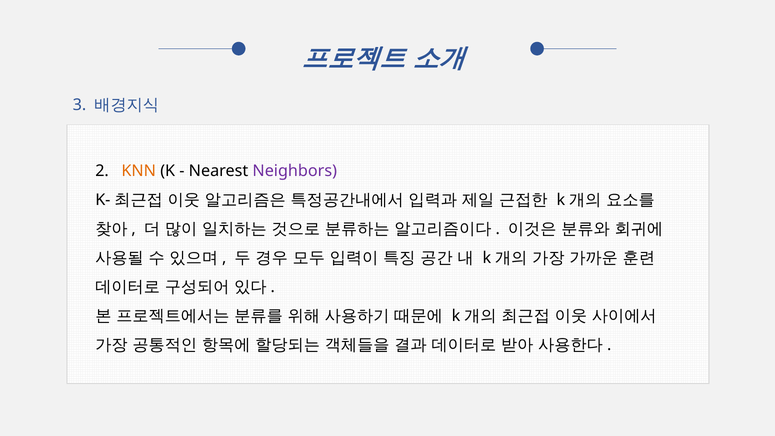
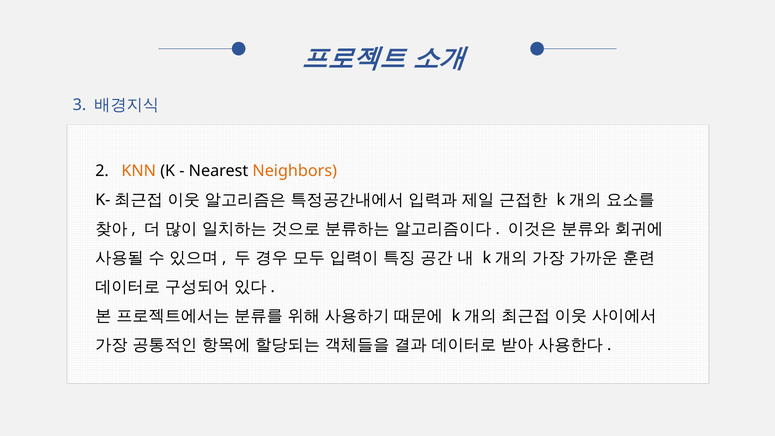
Neighbors colour: purple -> orange (295, 171)
